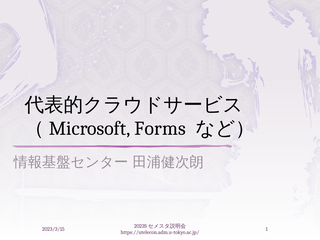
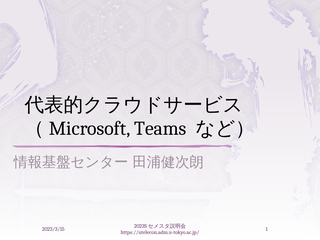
Forms: Forms -> Teams (160, 128)
